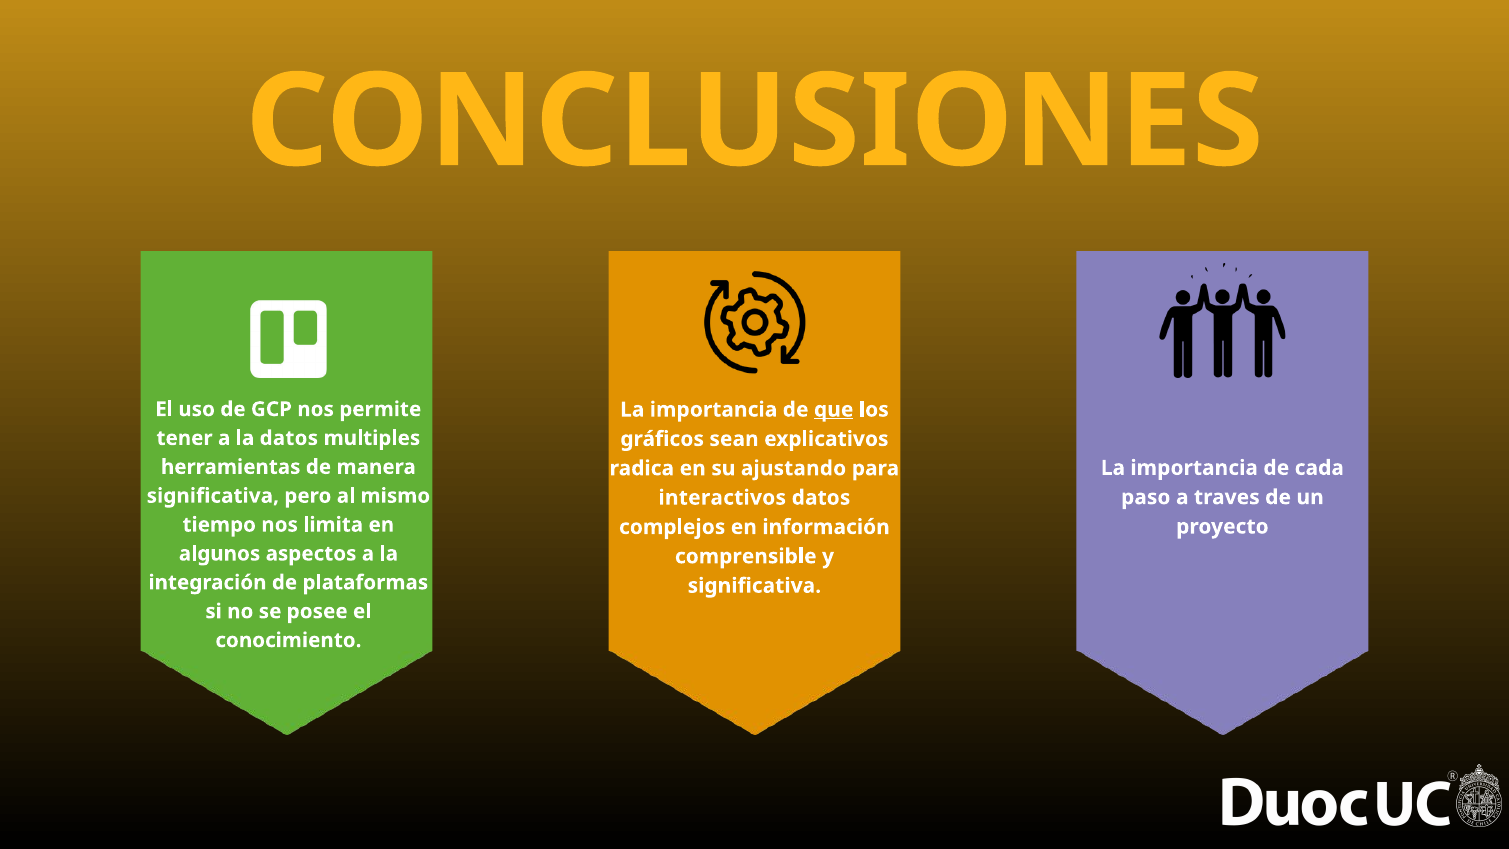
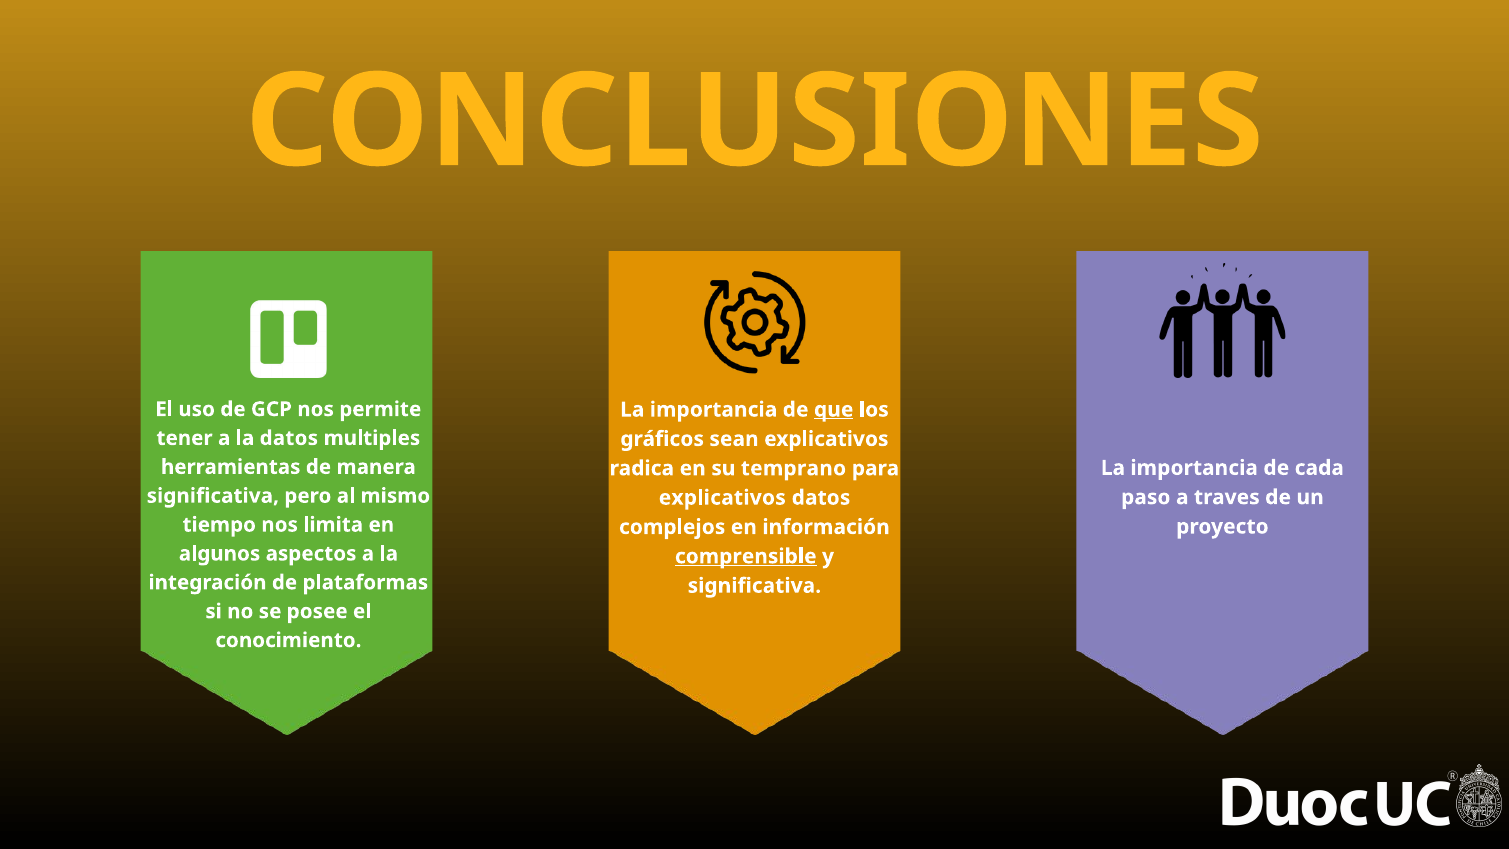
ajustando: ajustando -> temprano (793, 468)
interactivos: interactivos -> explicativos (722, 498)
comprensible underline: none -> present (746, 556)
